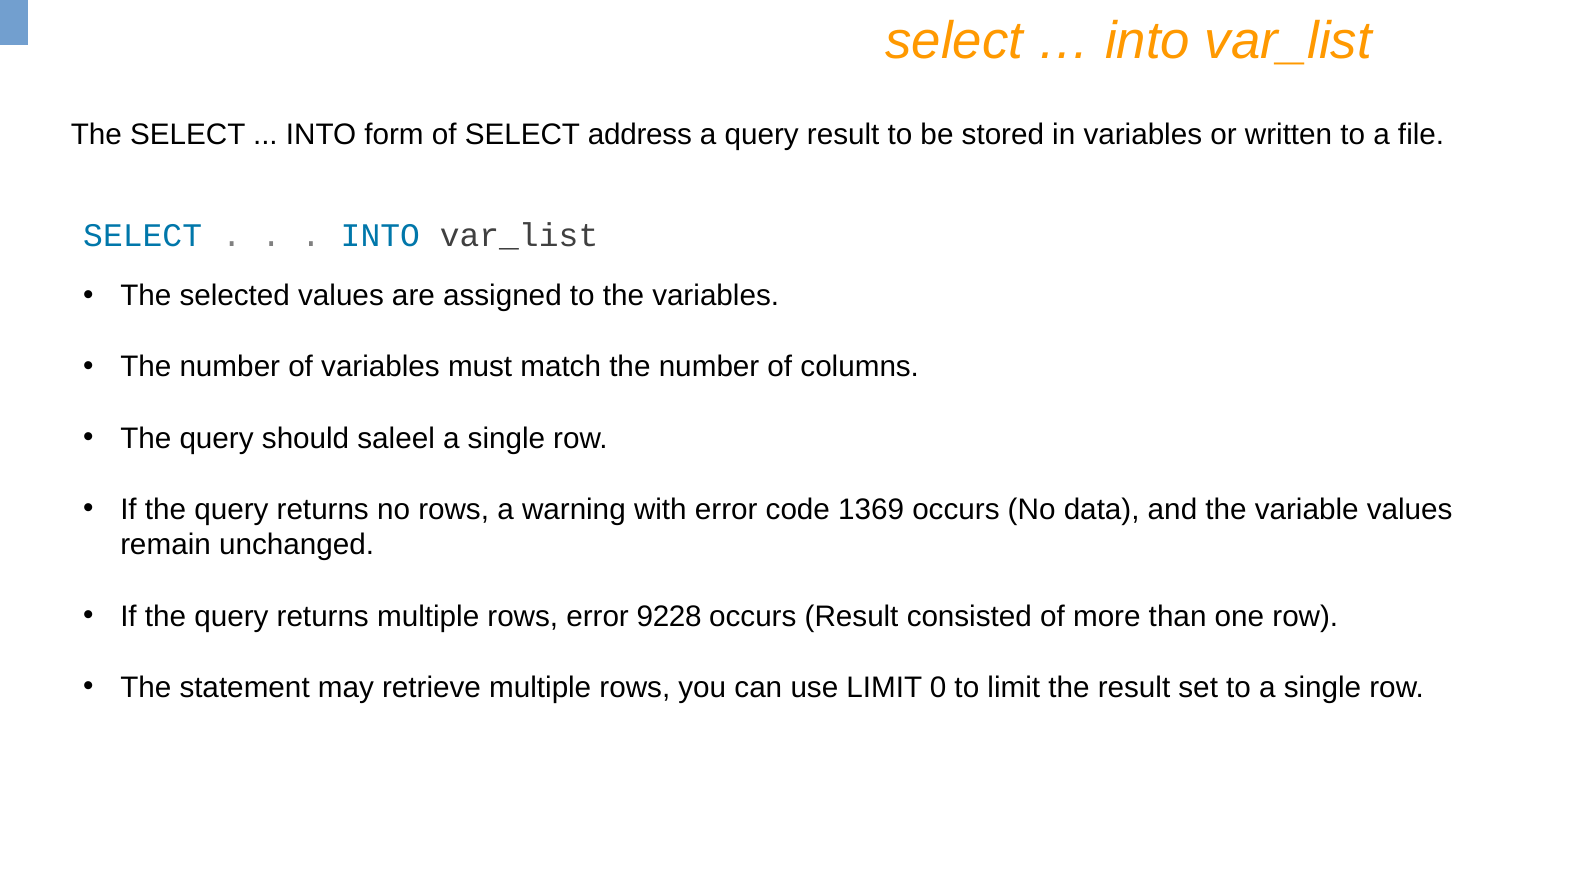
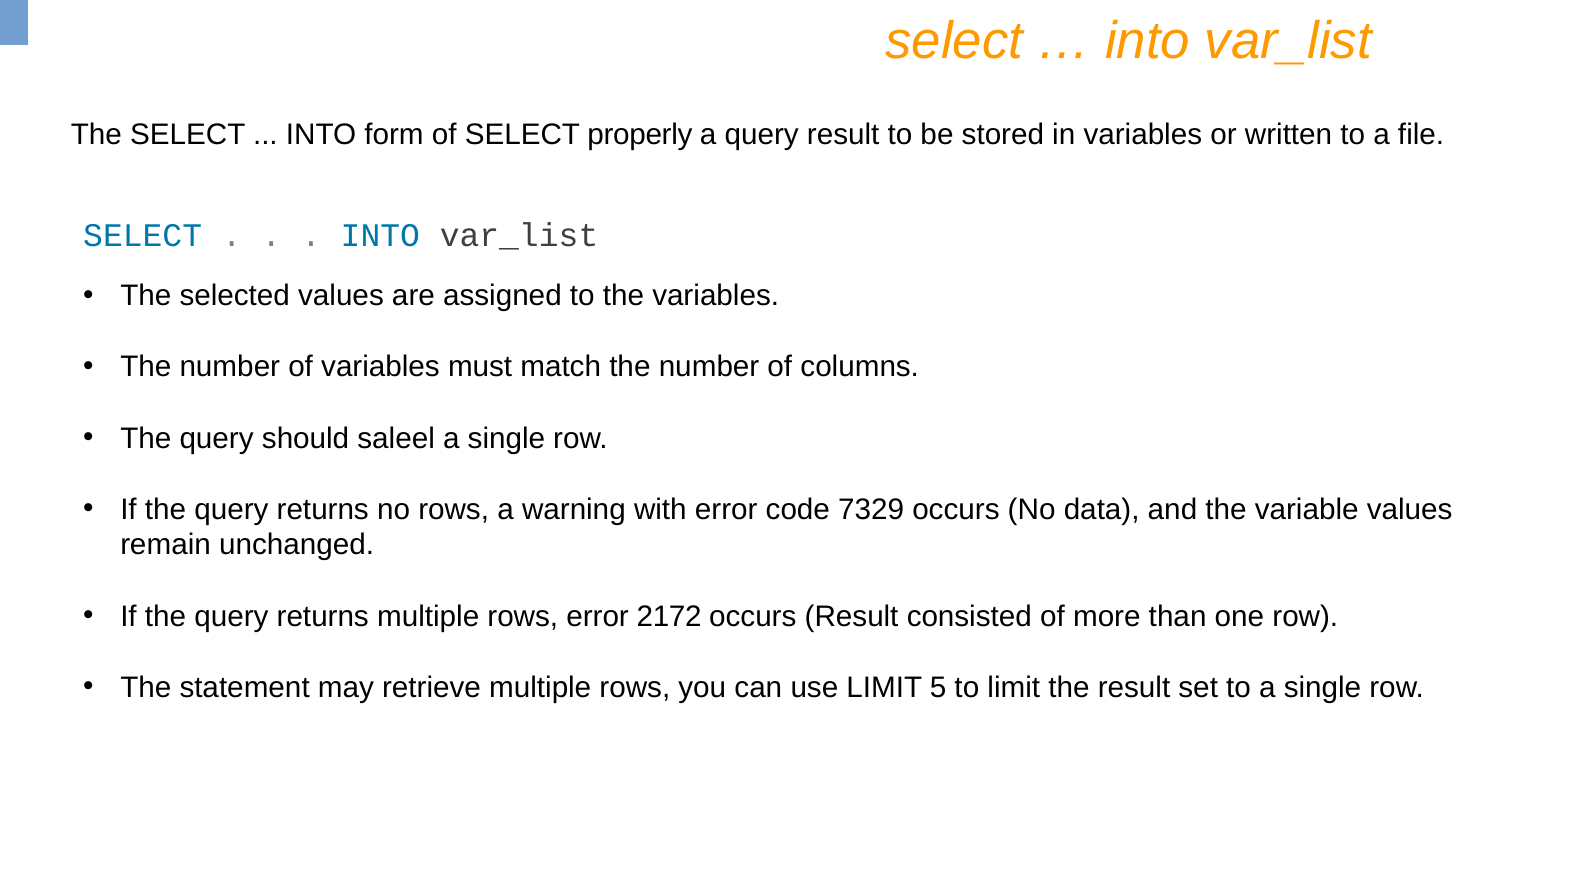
address: address -> properly (640, 134)
1369: 1369 -> 7329 (871, 509)
9228: 9228 -> 2172 (669, 616)
0: 0 -> 5 (938, 687)
